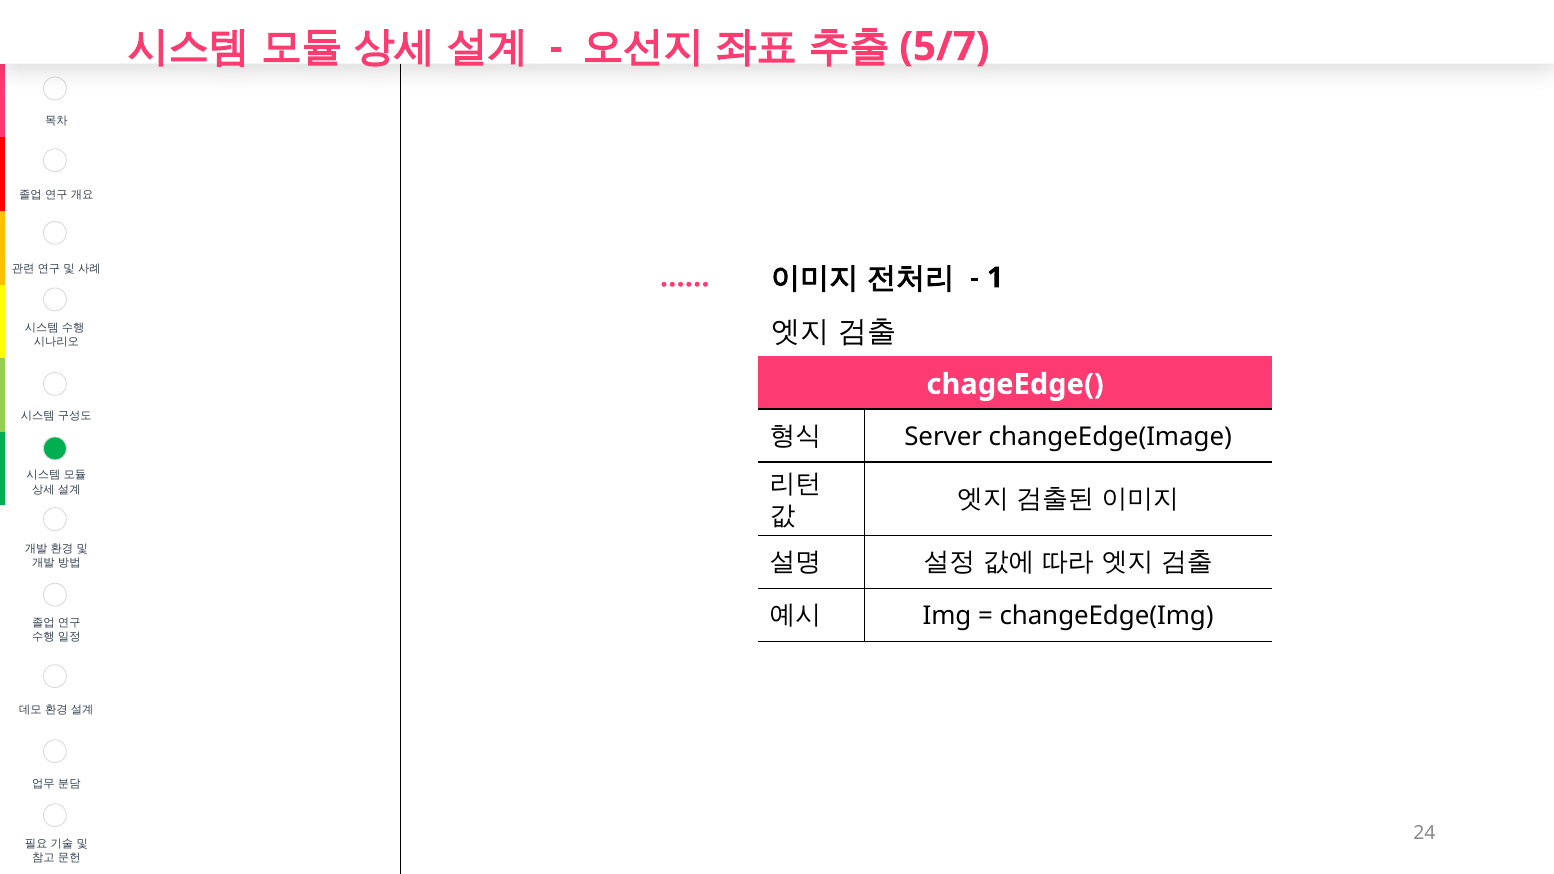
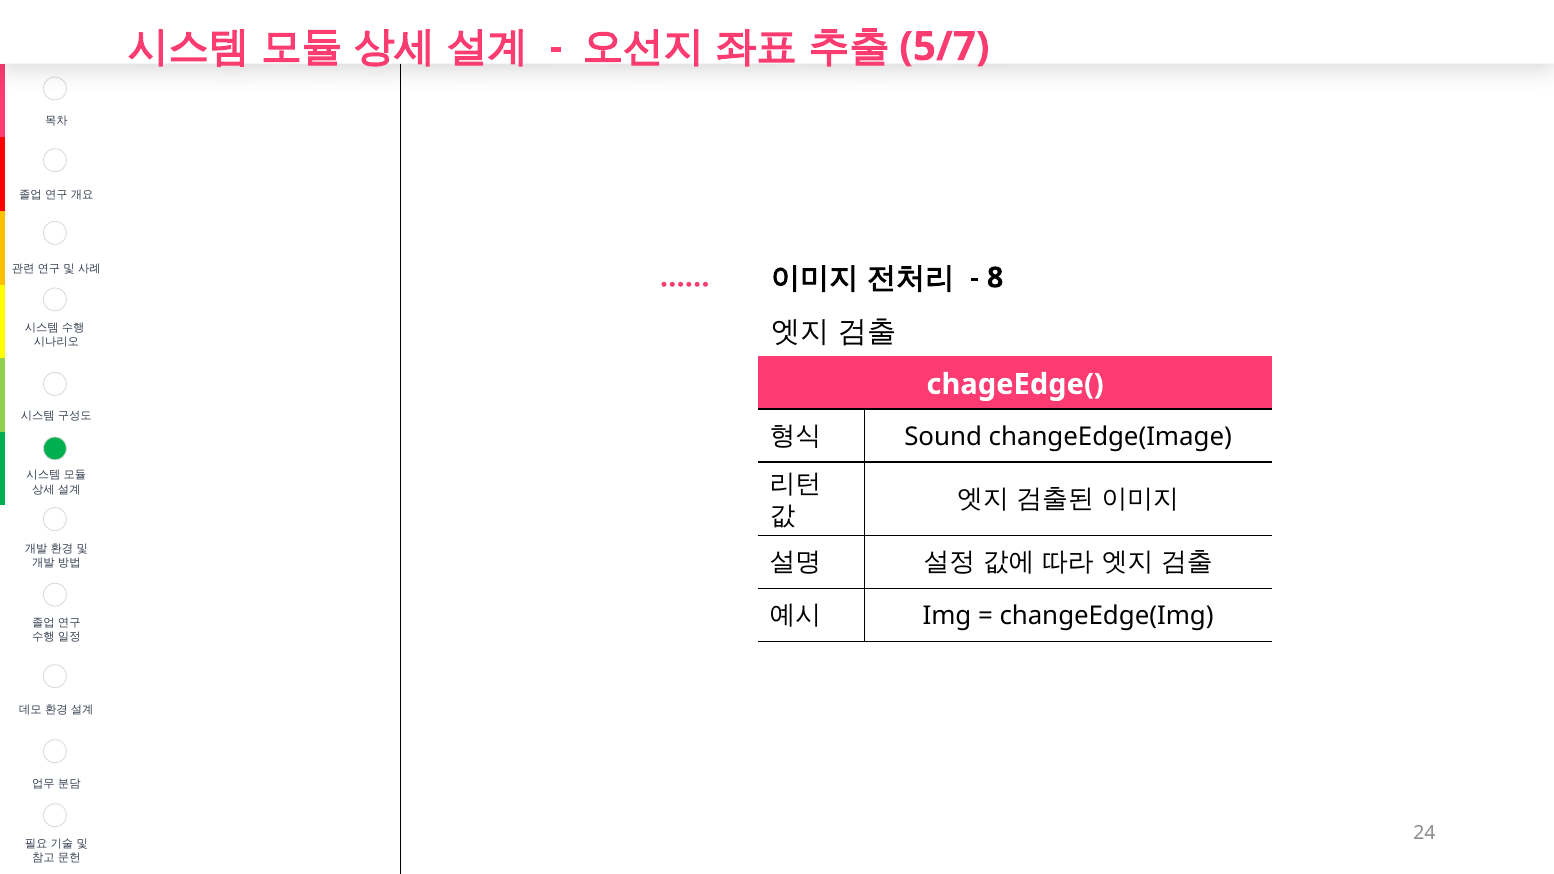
1: 1 -> 8 (995, 278)
Server: Server -> Sound (943, 437)
